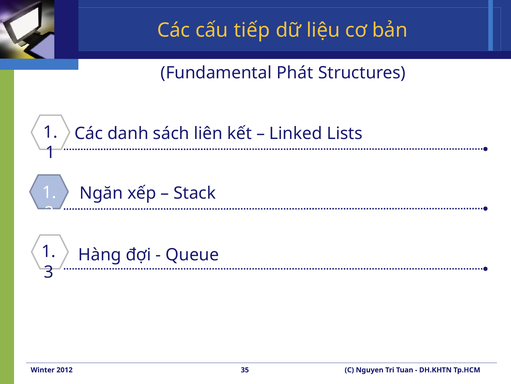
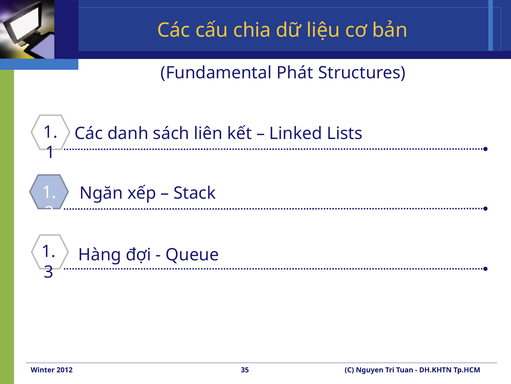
tiếp: tiếp -> chia (252, 30)
